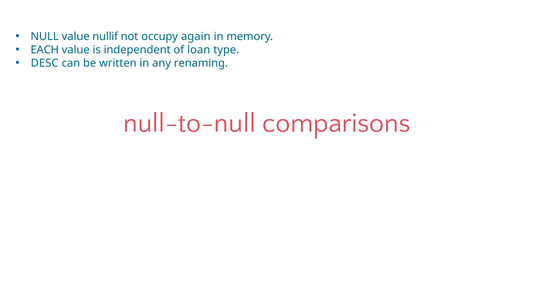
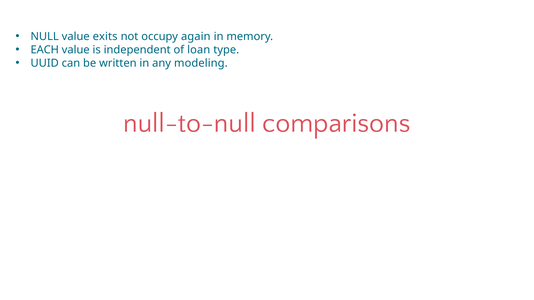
nullif: nullif -> exits (105, 37)
DESC: DESC -> UUID (45, 63)
renaming: renaming -> modeling (201, 63)
